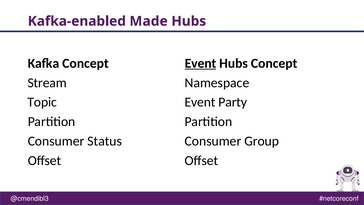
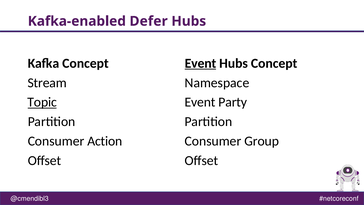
Made: Made -> Defer (149, 21)
Topic underline: none -> present (42, 102)
Status: Status -> Action (105, 141)
